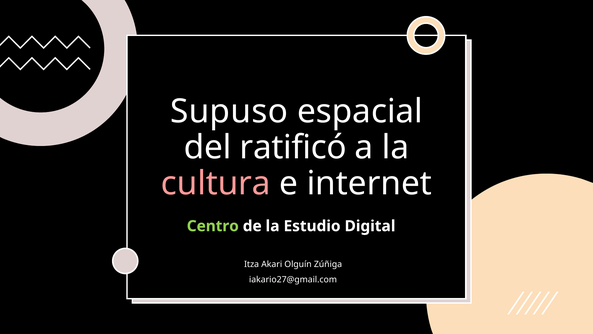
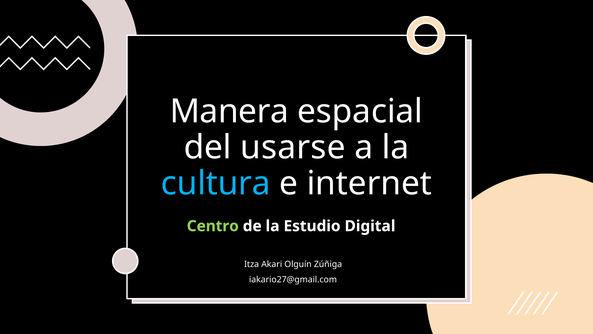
Supuso: Supuso -> Manera (229, 111)
ratificó: ratificó -> usarse (293, 147)
cultura colour: pink -> light blue (216, 183)
